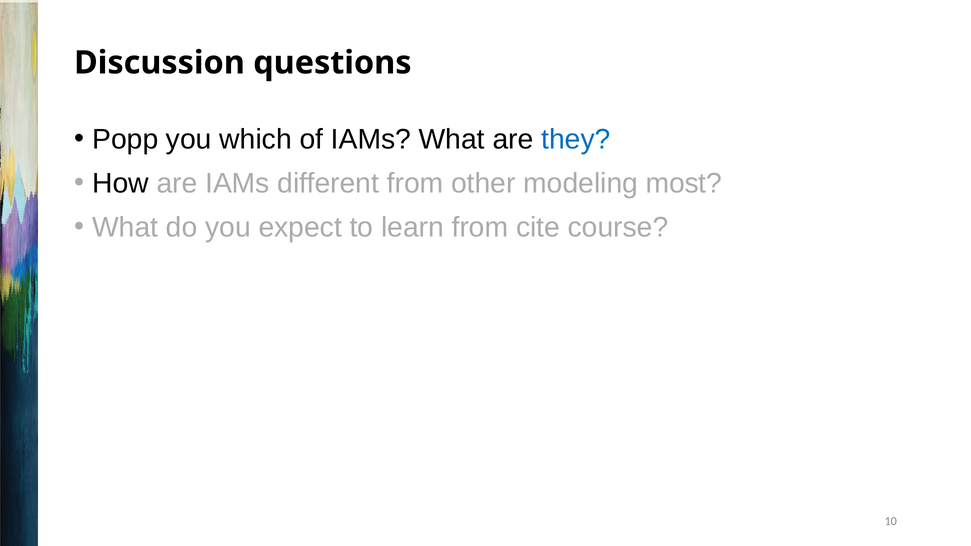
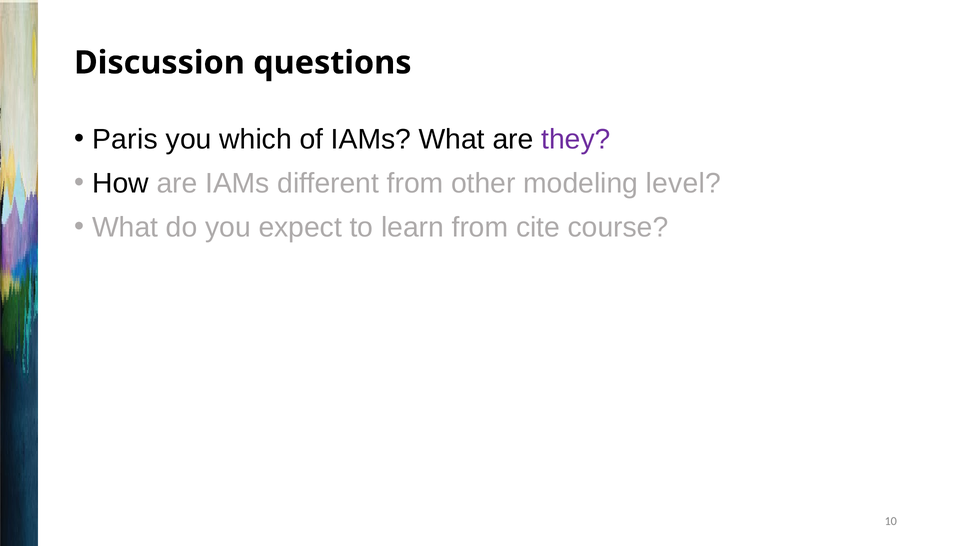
Popp: Popp -> Paris (125, 139)
they colour: blue -> purple (576, 139)
most: most -> level (684, 183)
